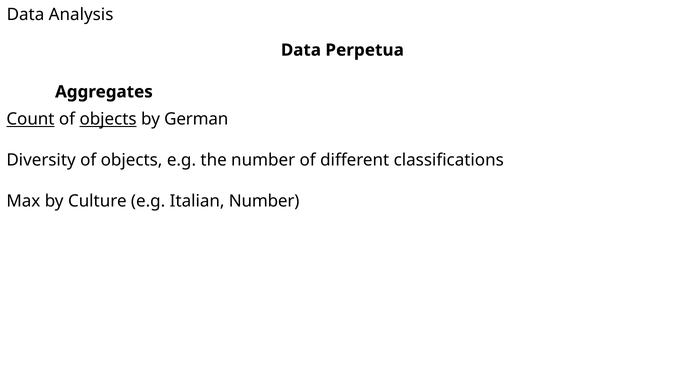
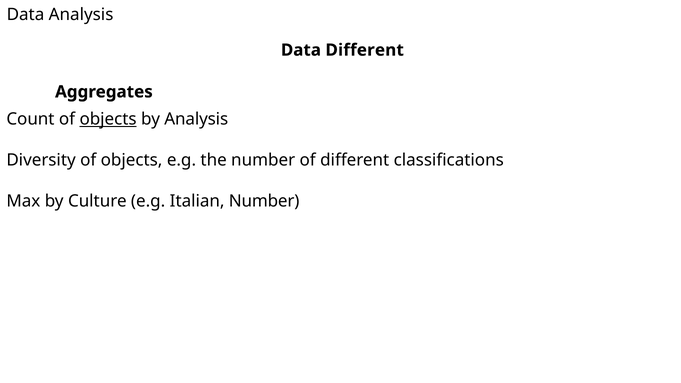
Data Perpetua: Perpetua -> Different (365, 50)
Count underline: present -> none (30, 119)
by German: German -> Analysis (196, 119)
